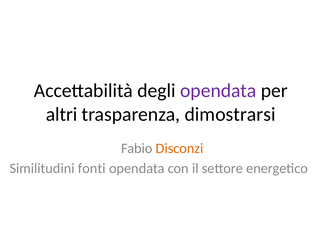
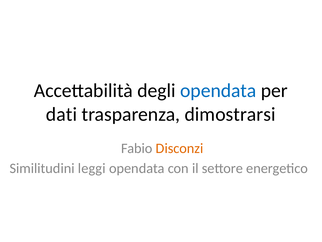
opendata colour: purple -> blue (218, 90)
altri: altri -> dati (61, 114)
fonti: fonti -> leggi (92, 168)
